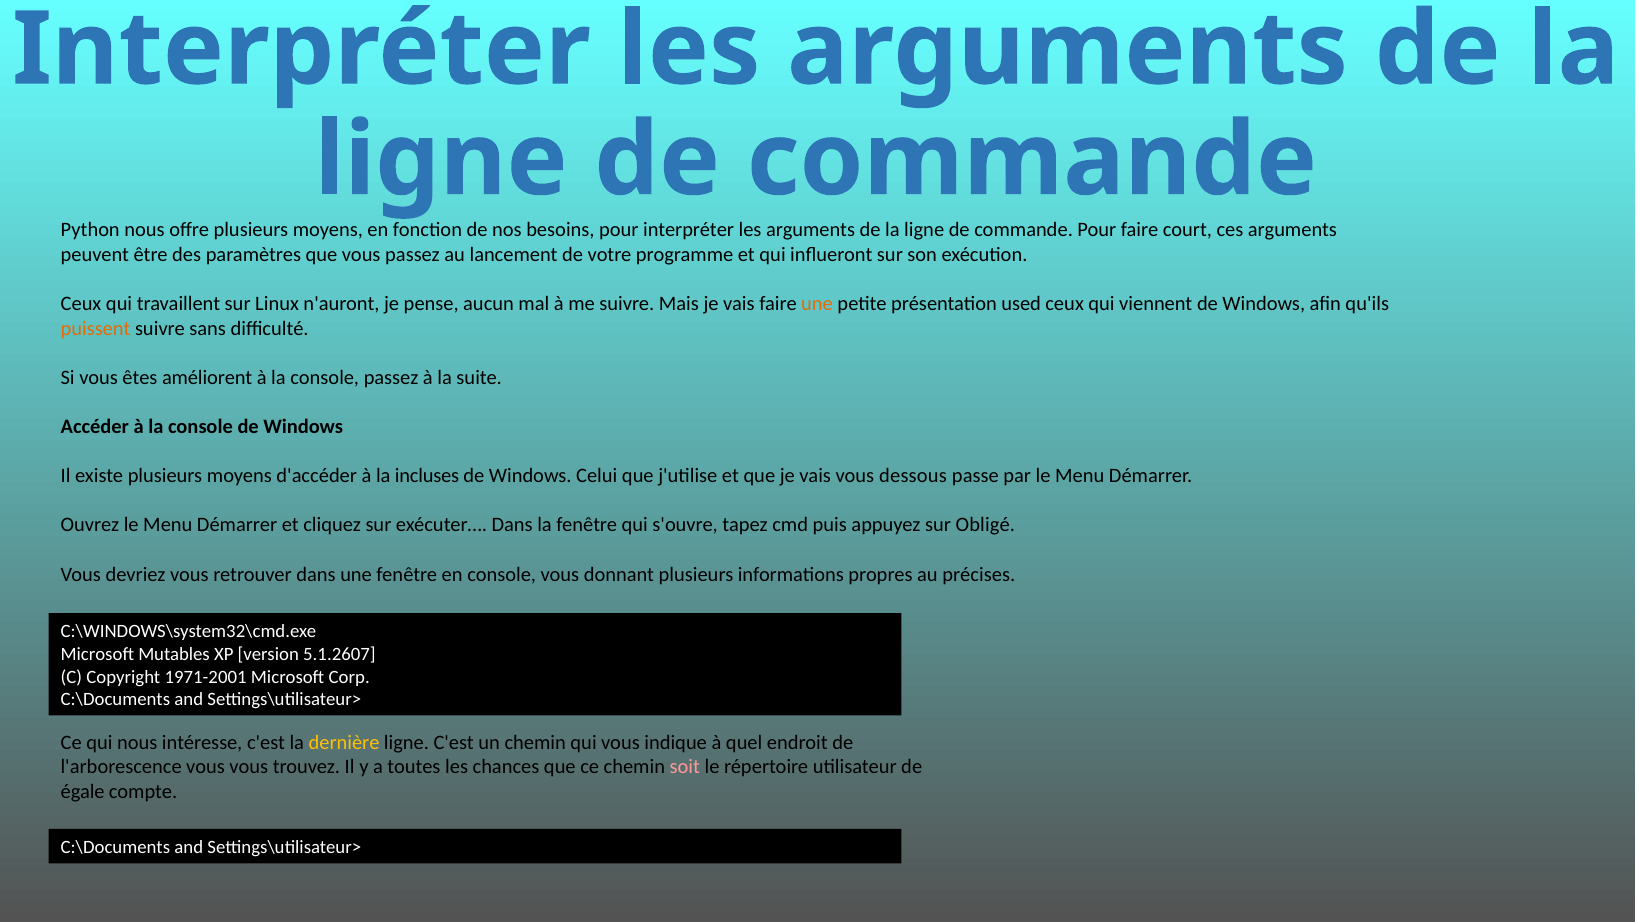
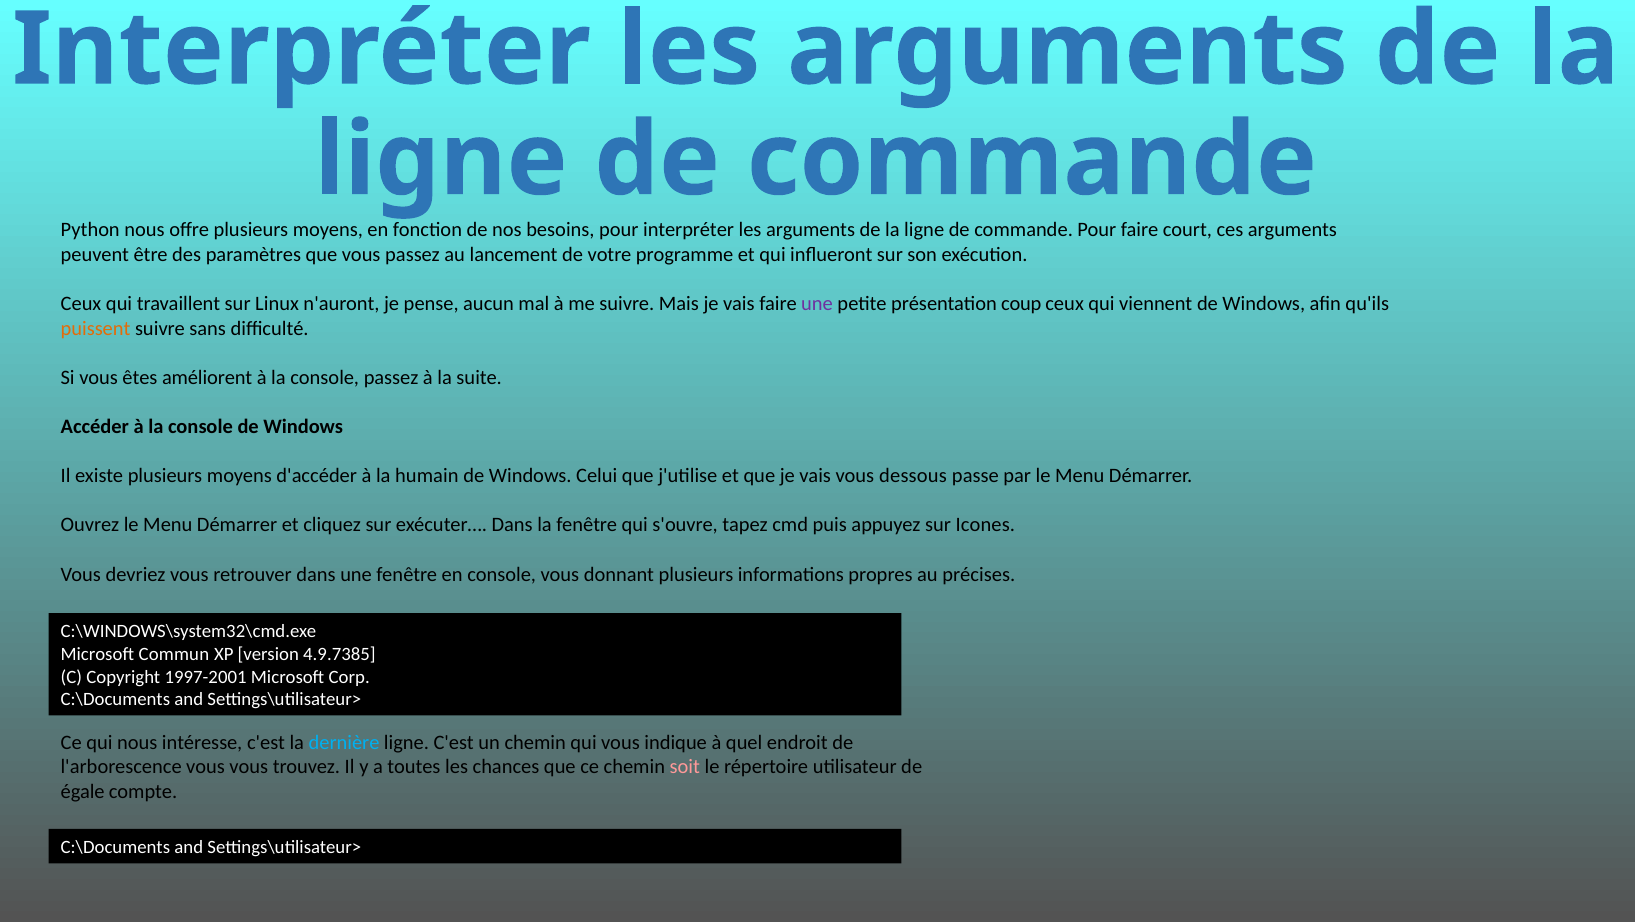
une colour: orange -> purple (817, 304)
used: used -> coup (1021, 304)
incluses: incluses -> humain (427, 476)
Obligé: Obligé -> Icones (985, 525)
Mutables: Mutables -> Commun (174, 654)
5.1.2607: 5.1.2607 -> 4.9.7385 (339, 654)
1971-2001: 1971-2001 -> 1997-2001 (206, 677)
dernière colour: yellow -> light blue (344, 742)
